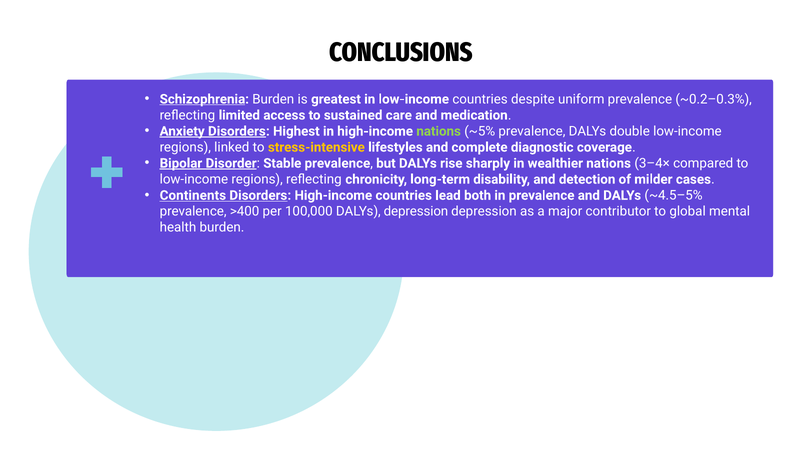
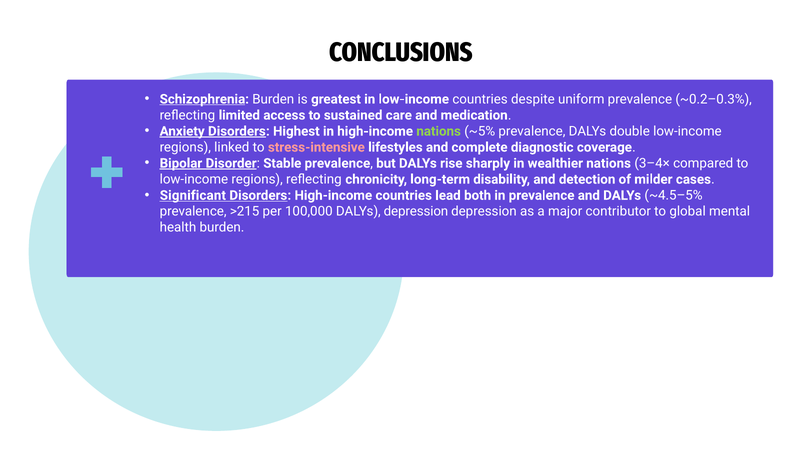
stress-intensive colour: yellow -> pink (316, 147)
Continents: Continents -> Significant (193, 195)
>400: >400 -> >215 (245, 211)
